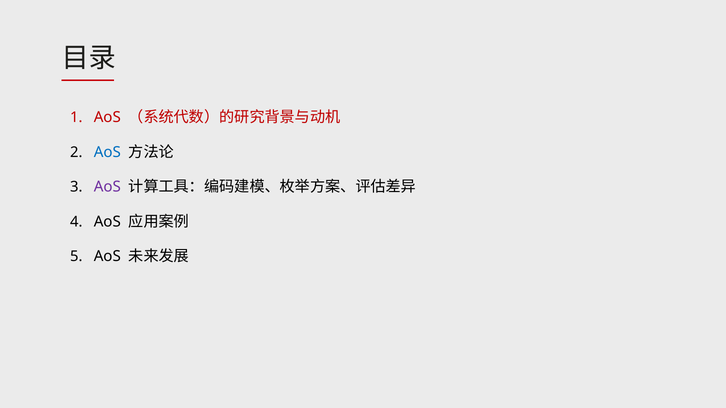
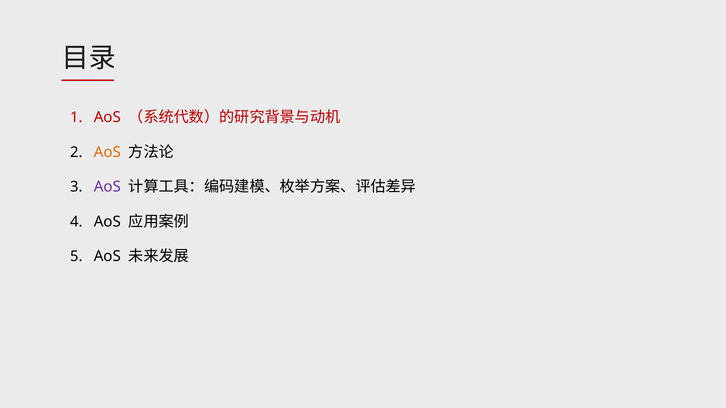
AoS colour: blue -> orange (107, 152)
